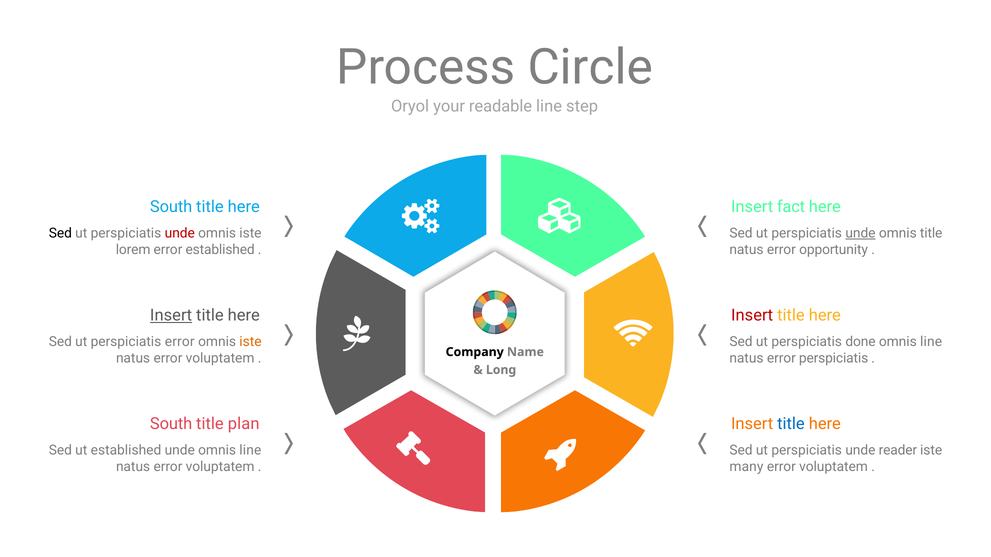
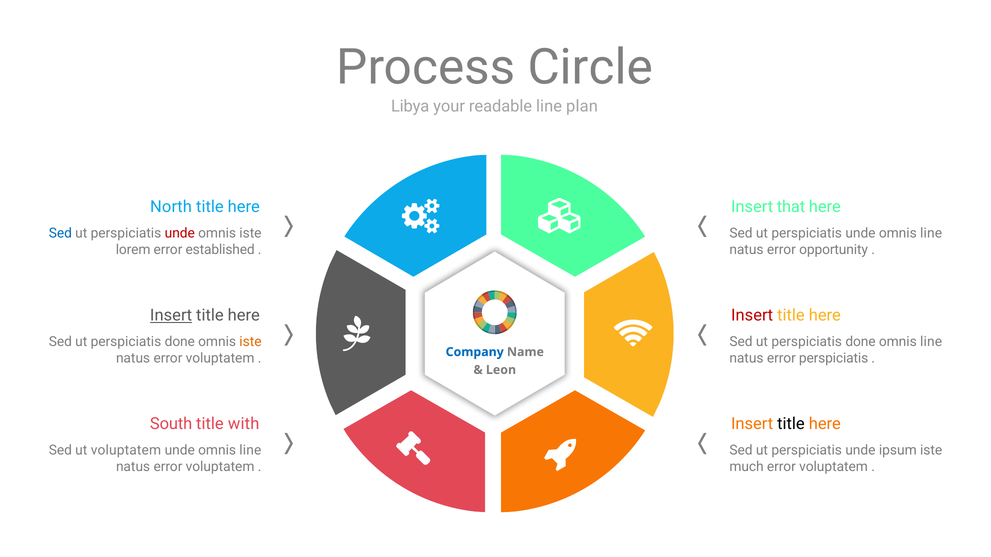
Oryol: Oryol -> Libya (410, 106)
step: step -> plan (582, 106)
South: South -> North (171, 207)
fact: fact -> that (791, 207)
Sed colour: black -> blue (60, 233)
unde underline: present -> none (860, 233)
title: title -> line (931, 233)
error: error -> done (180, 342)
Company colour: black -> blue (475, 352)
Long: Long -> Leon (501, 370)
plan: plan -> with (244, 424)
title colour: blue -> black (791, 424)
ut established: established -> voluptatem (126, 451)
reader: reader -> ipsum (898, 451)
many: many -> much (747, 467)
